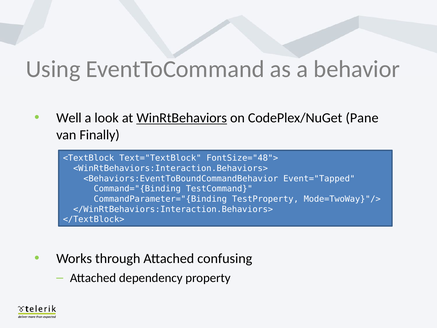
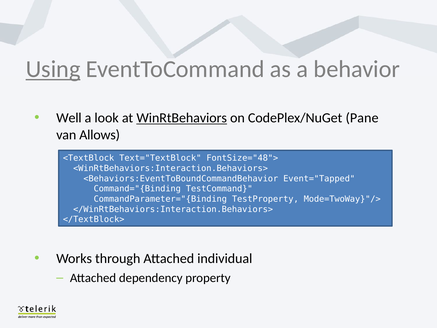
Using underline: none -> present (53, 69)
Finally: Finally -> Allows (100, 135)
confusing: confusing -> individual (225, 258)
